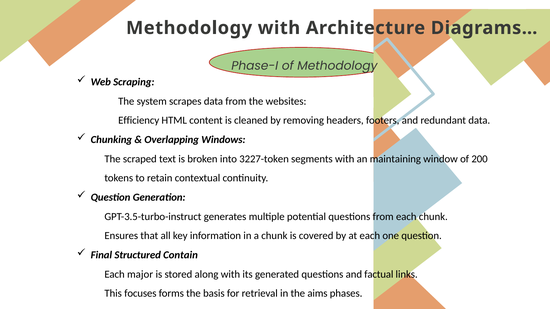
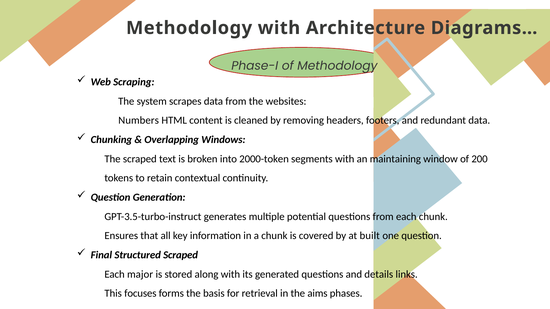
Efficiency: Efficiency -> Numbers (139, 121)
3227-token: 3227-token -> 2000-token (264, 159)
at each: each -> built (370, 236)
Structured Contain: Contain -> Scraped (181, 255)
factual: factual -> details (379, 274)
